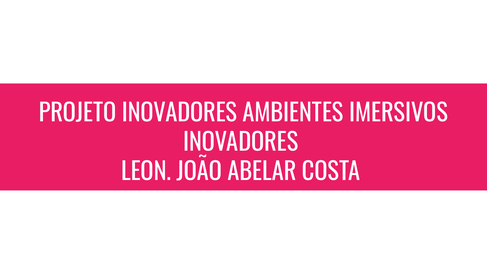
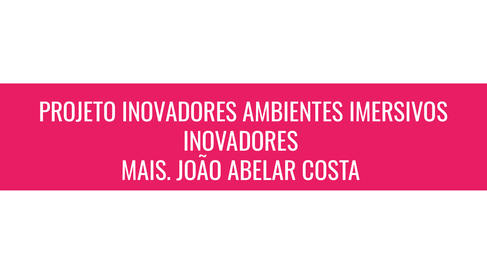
LEON: LEON -> MAIS (146, 172)
